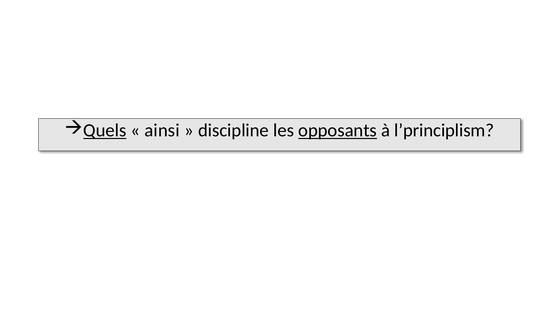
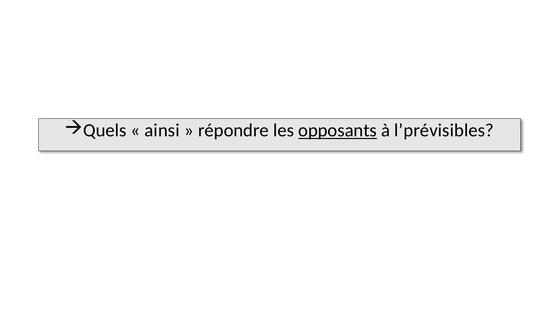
Quels underline: present -> none (105, 131)
discipline: discipline -> répondre (233, 131)
l’principlism: l’principlism -> l’prévisibles (444, 131)
